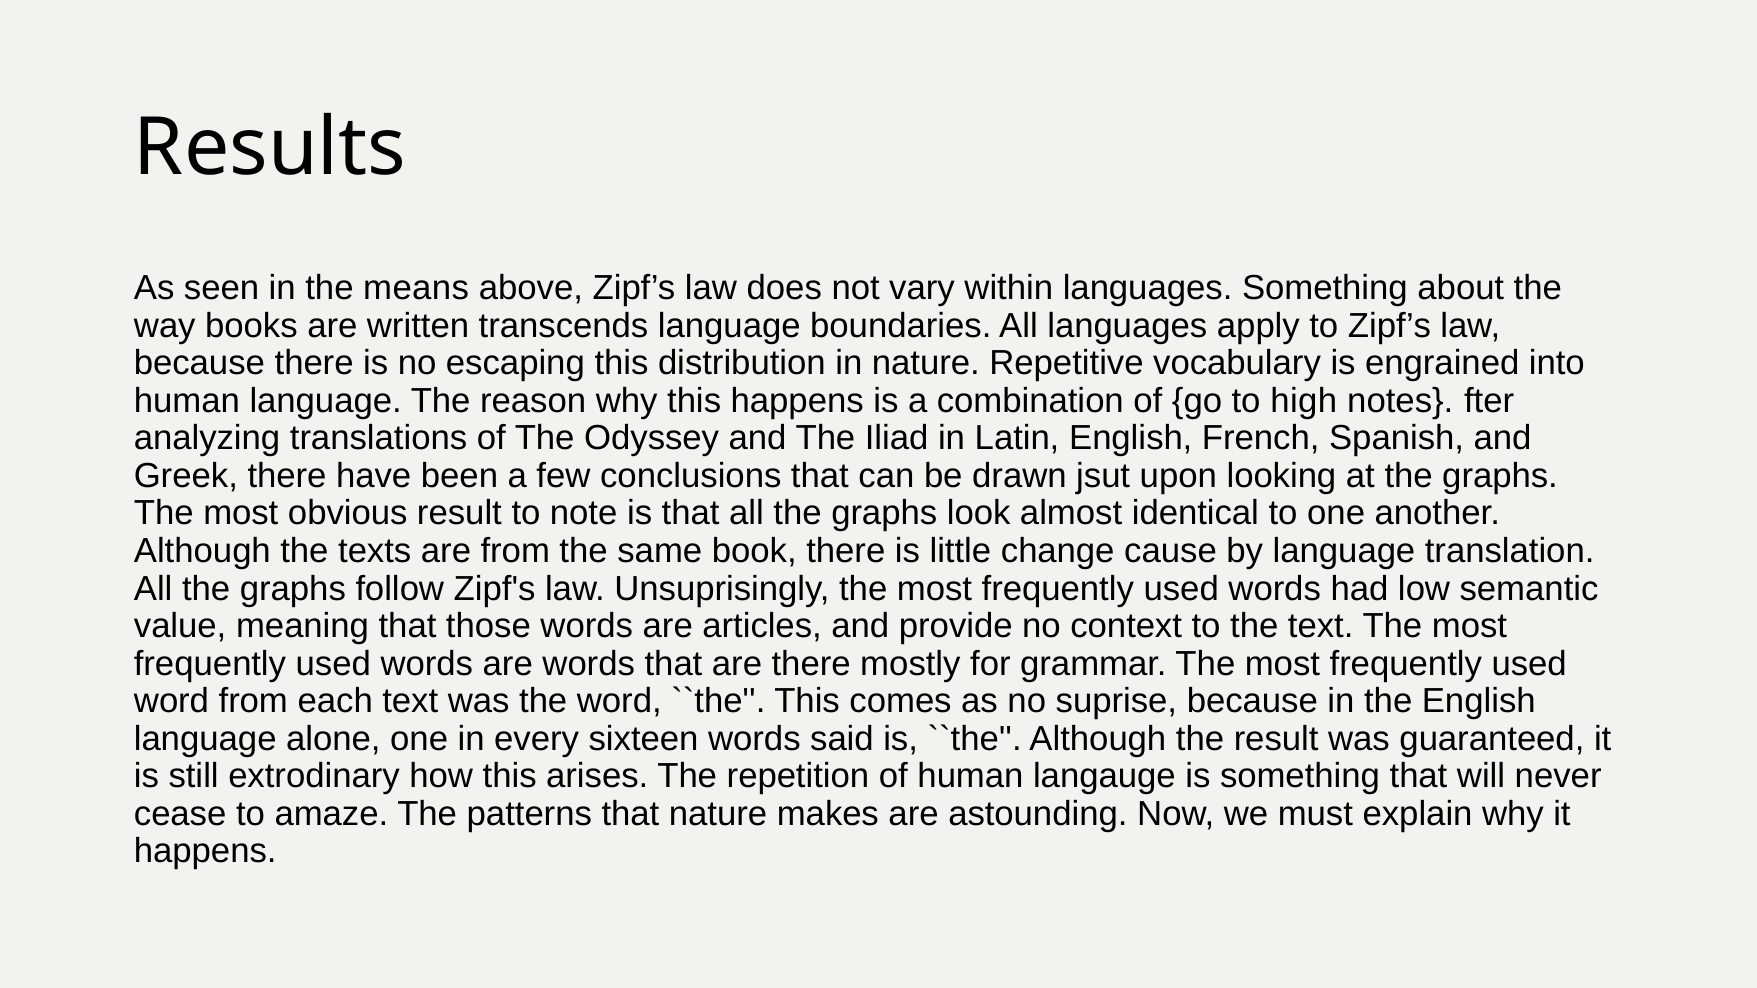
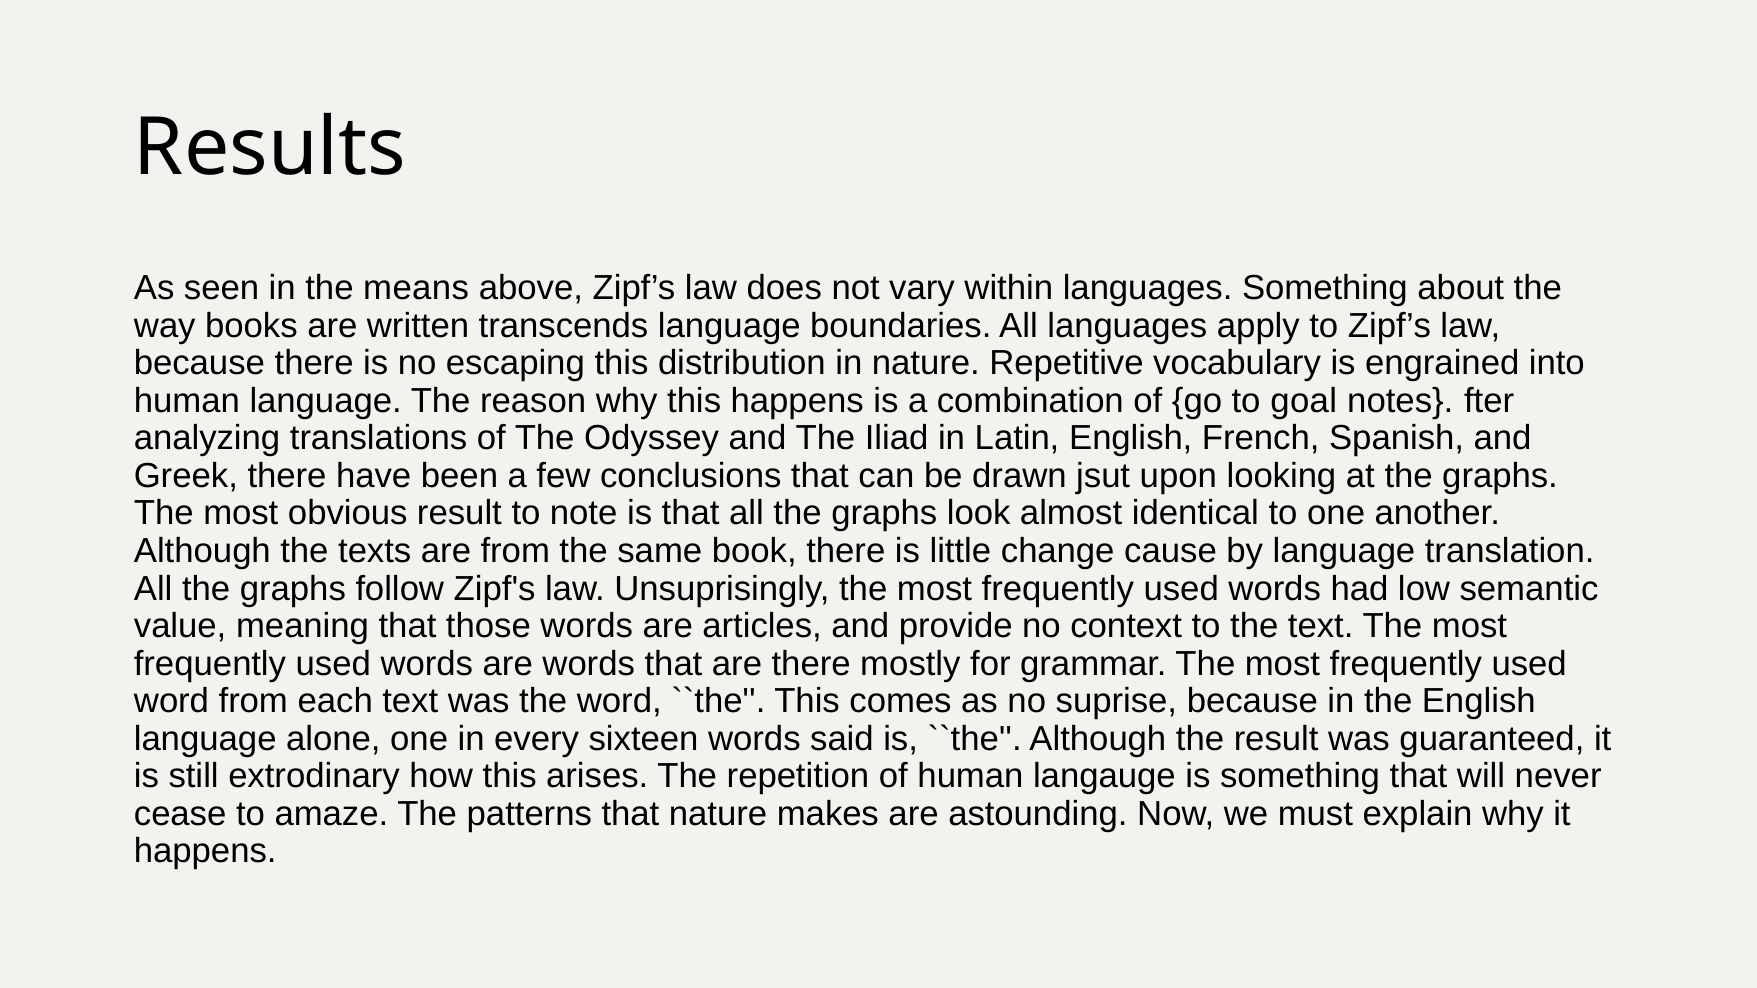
high: high -> goal (1304, 401)
